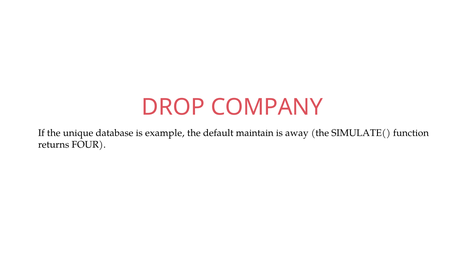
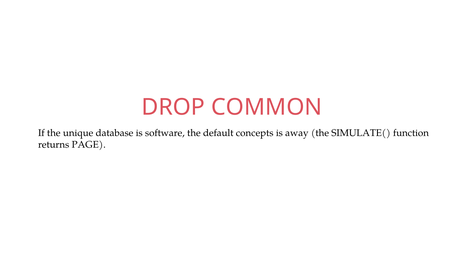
COMPANY: COMPANY -> COMMON (267, 107)
example: example -> software (165, 133)
maintain: maintain -> concepts (255, 133)
FOUR: FOUR -> PAGE (89, 144)
